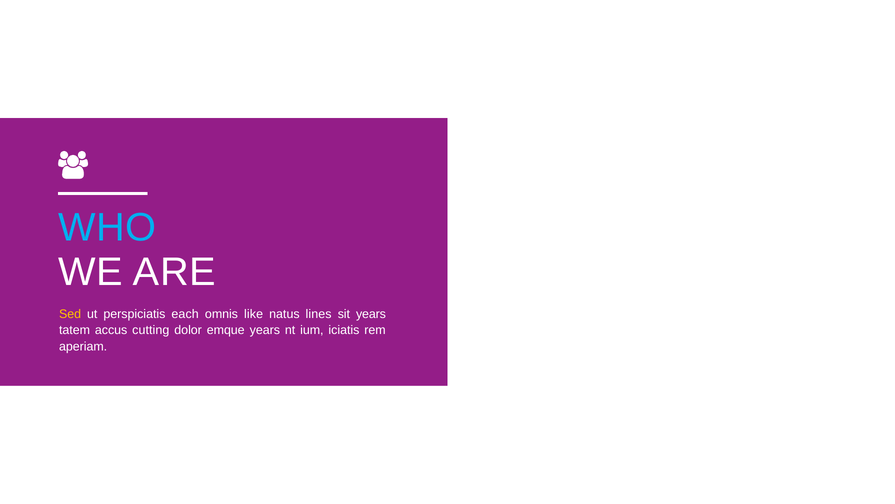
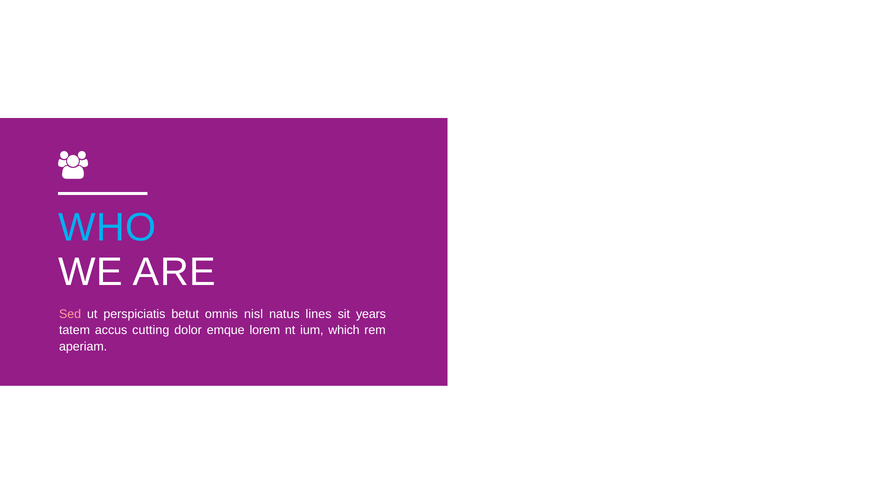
Sed colour: yellow -> pink (70, 314)
each: each -> betut (185, 314)
like: like -> nisl (254, 314)
emque years: years -> lorem (265, 330)
iciatis: iciatis -> which (344, 330)
